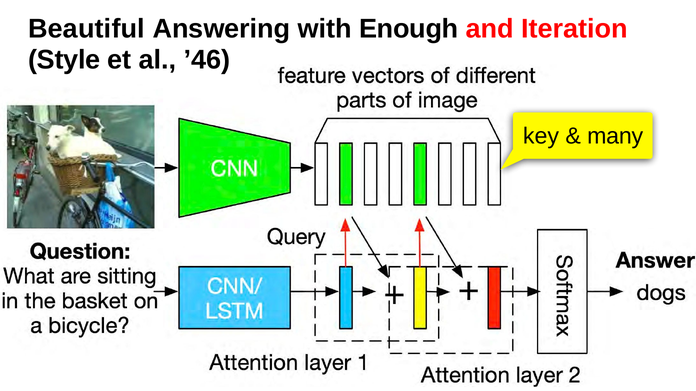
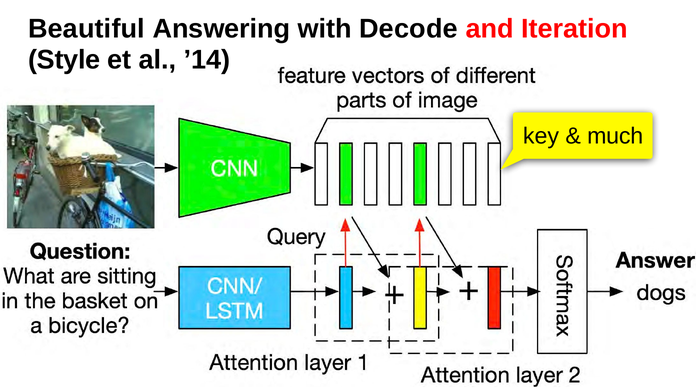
Enough: Enough -> Decode (409, 29)
’46: ’46 -> ’14 (207, 60)
many: many -> much (615, 136)
